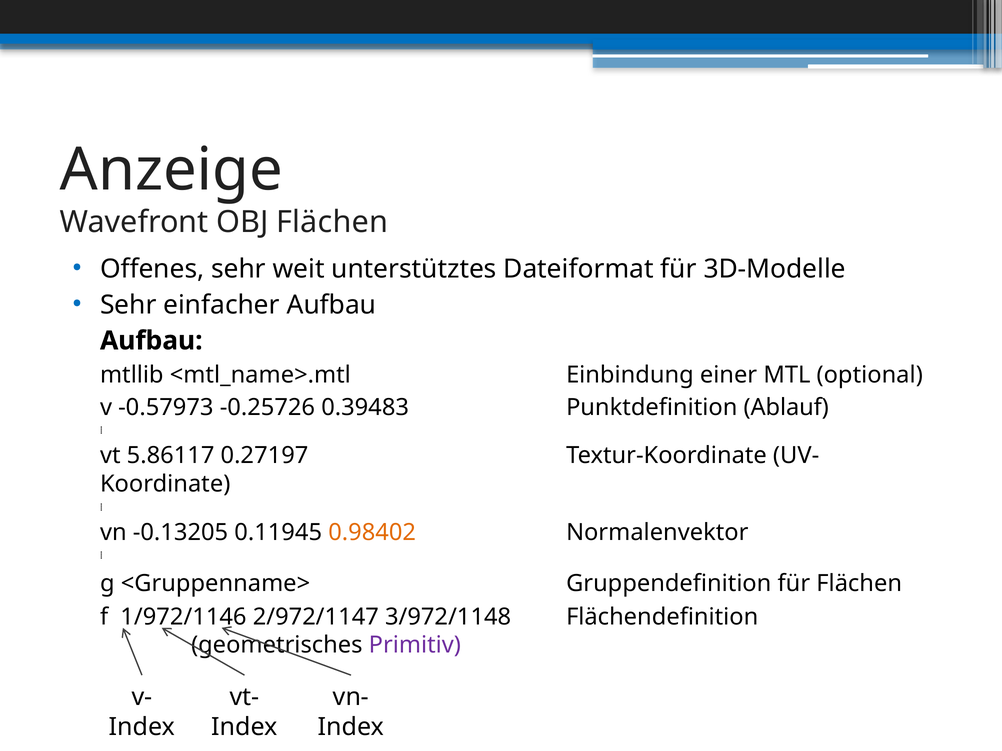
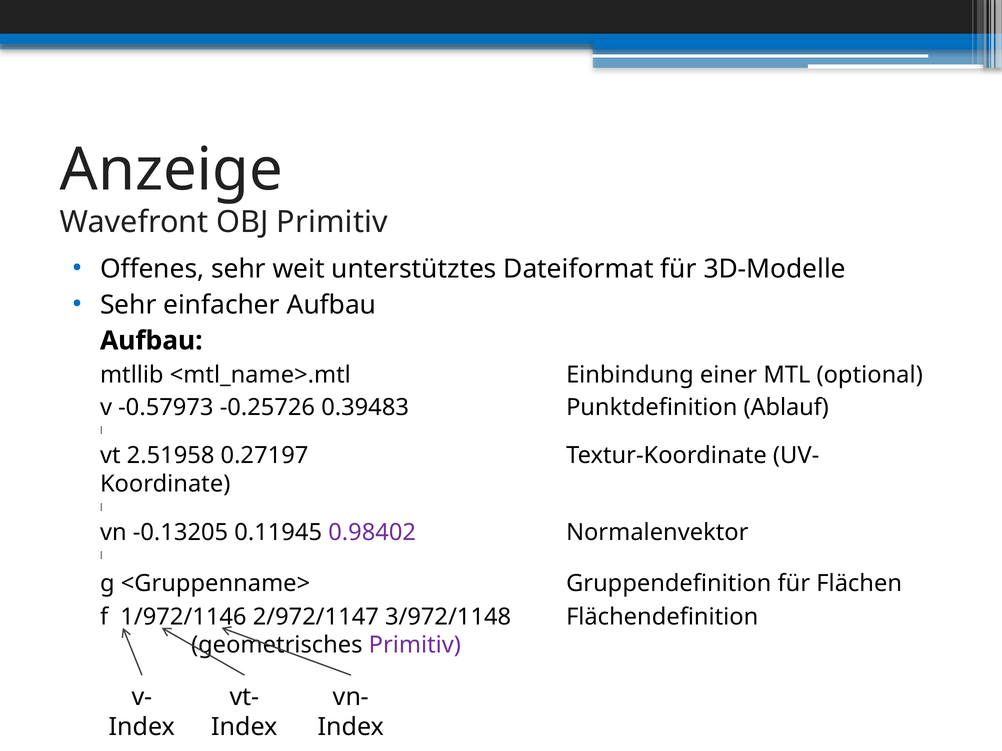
OBJ Flächen: Flächen -> Primitiv (332, 222)
5.86117: 5.86117 -> 2.51958 (171, 456)
0.98402 colour: orange -> purple (372, 533)
